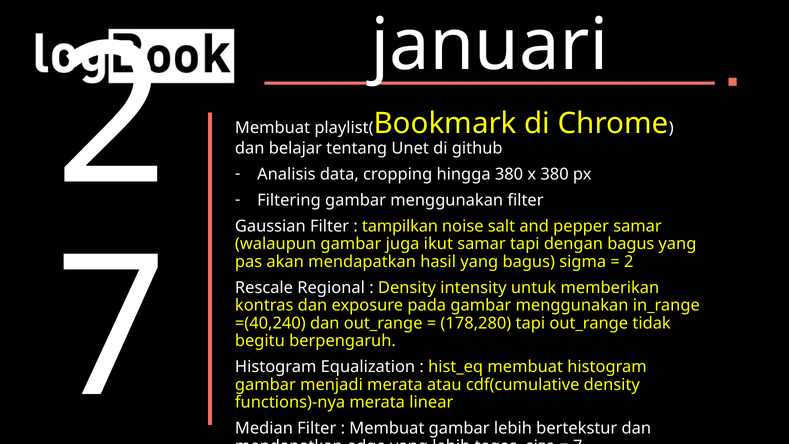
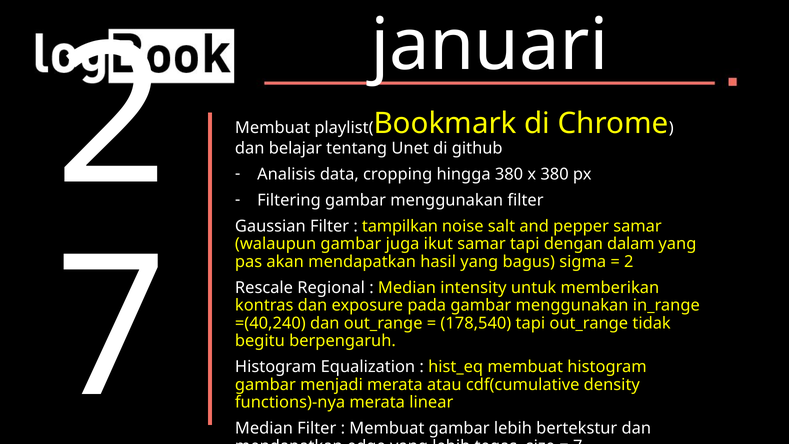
dengan bagus: bagus -> dalam (631, 244)
Density: Density -> Median (407, 288)
178,280: 178,280 -> 178,540 (476, 323)
